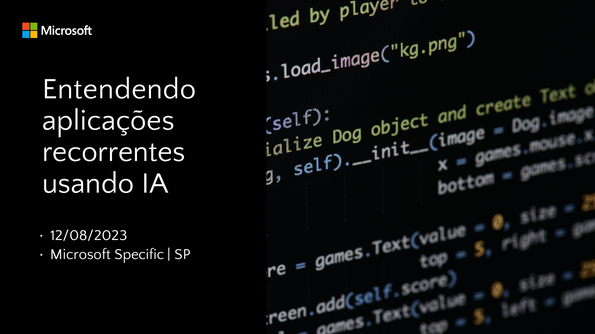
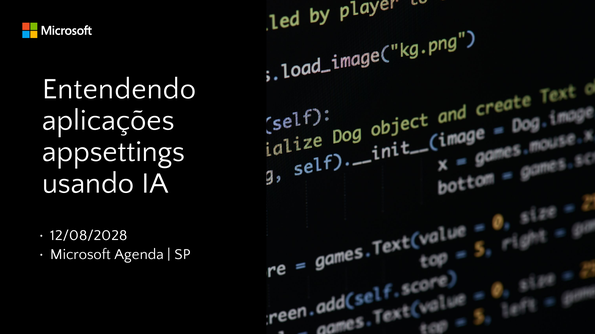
recorrentes: recorrentes -> appsettings (114, 152)
12/08/2023: 12/08/2023 -> 12/08/2028 (89, 236)
Specific: Specific -> Agenda (139, 255)
